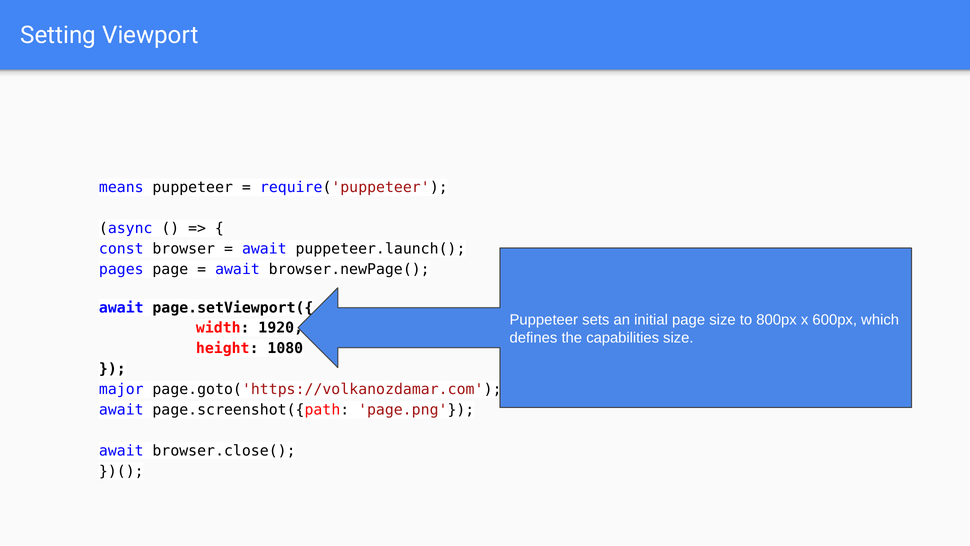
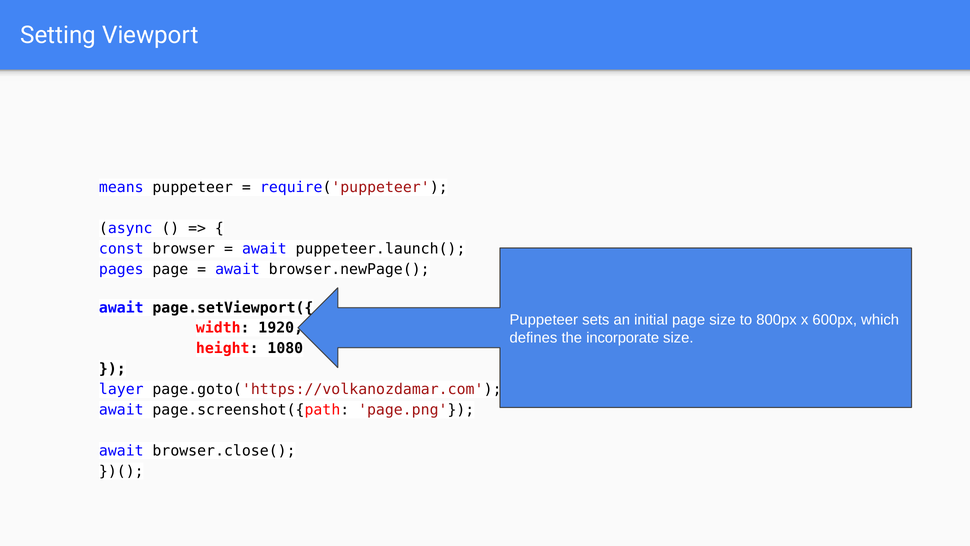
capabilities: capabilities -> incorporate (623, 337)
major: major -> layer (121, 389)
